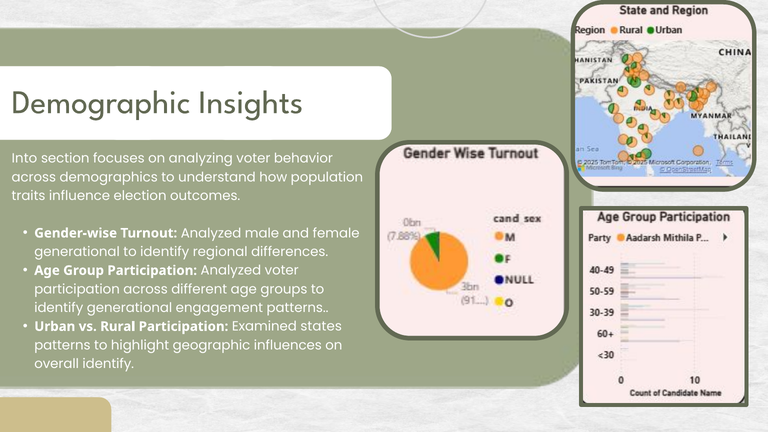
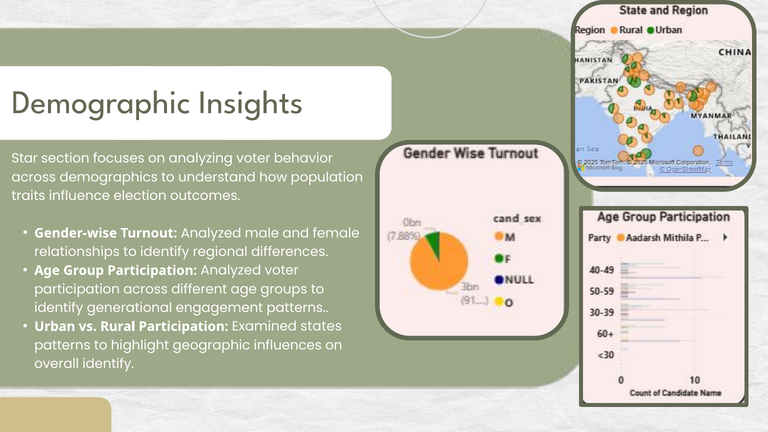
Into: Into -> Star (25, 158)
generational: generational -> relationships (77, 252)
